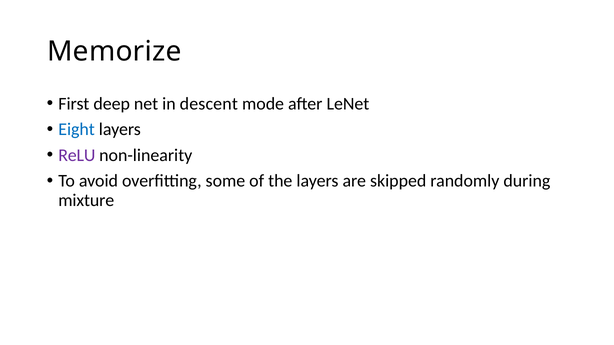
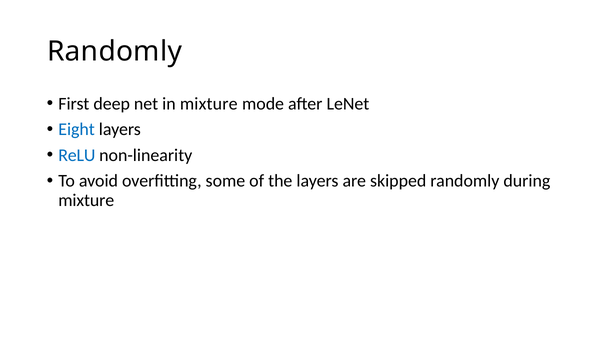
Memorize: Memorize -> Randomly (114, 52)
in descent: descent -> mixture (209, 104)
ReLU colour: purple -> blue (77, 155)
